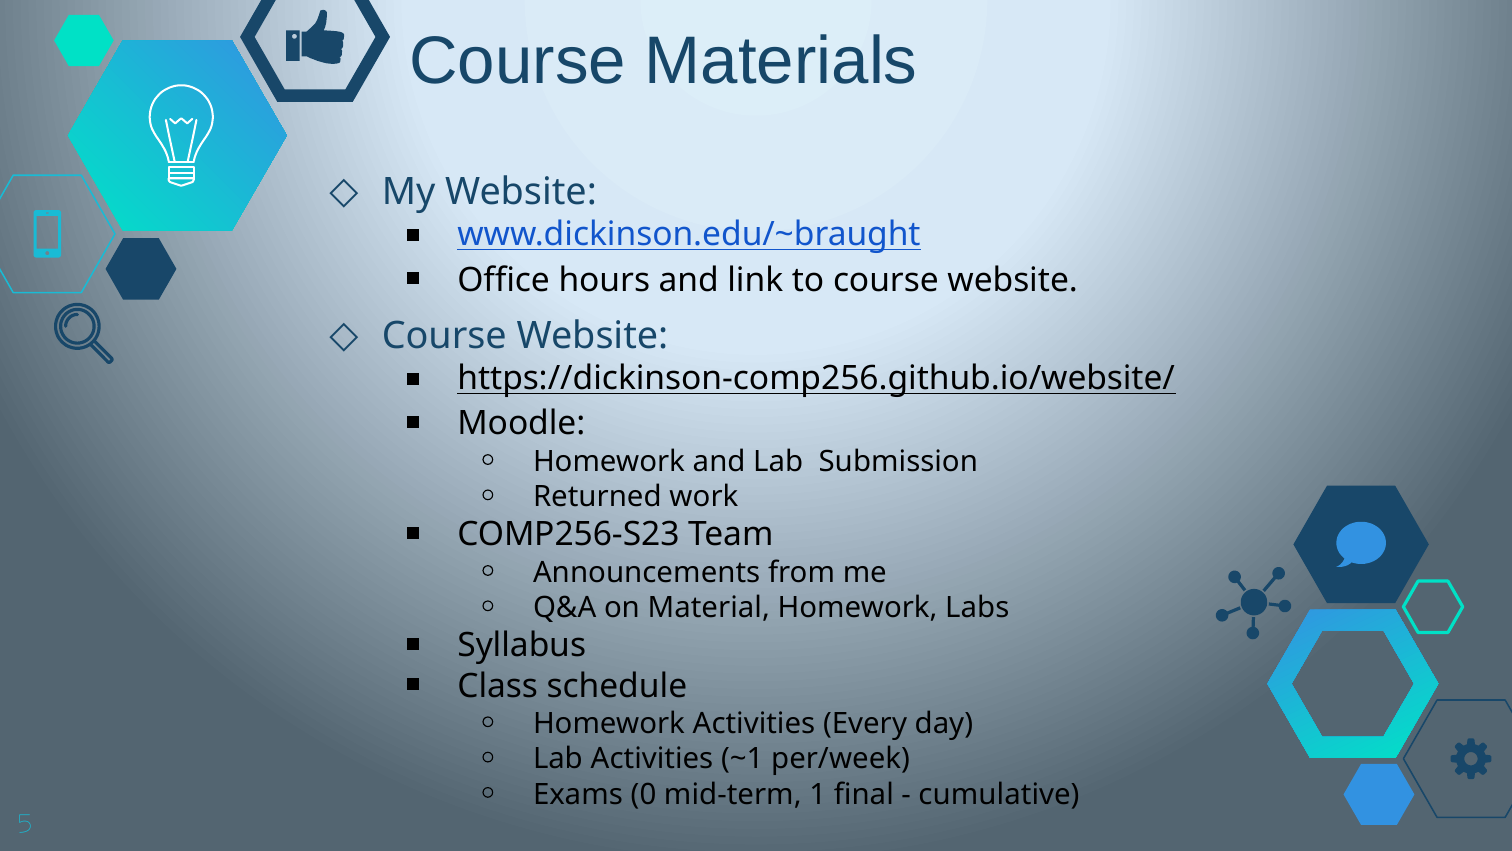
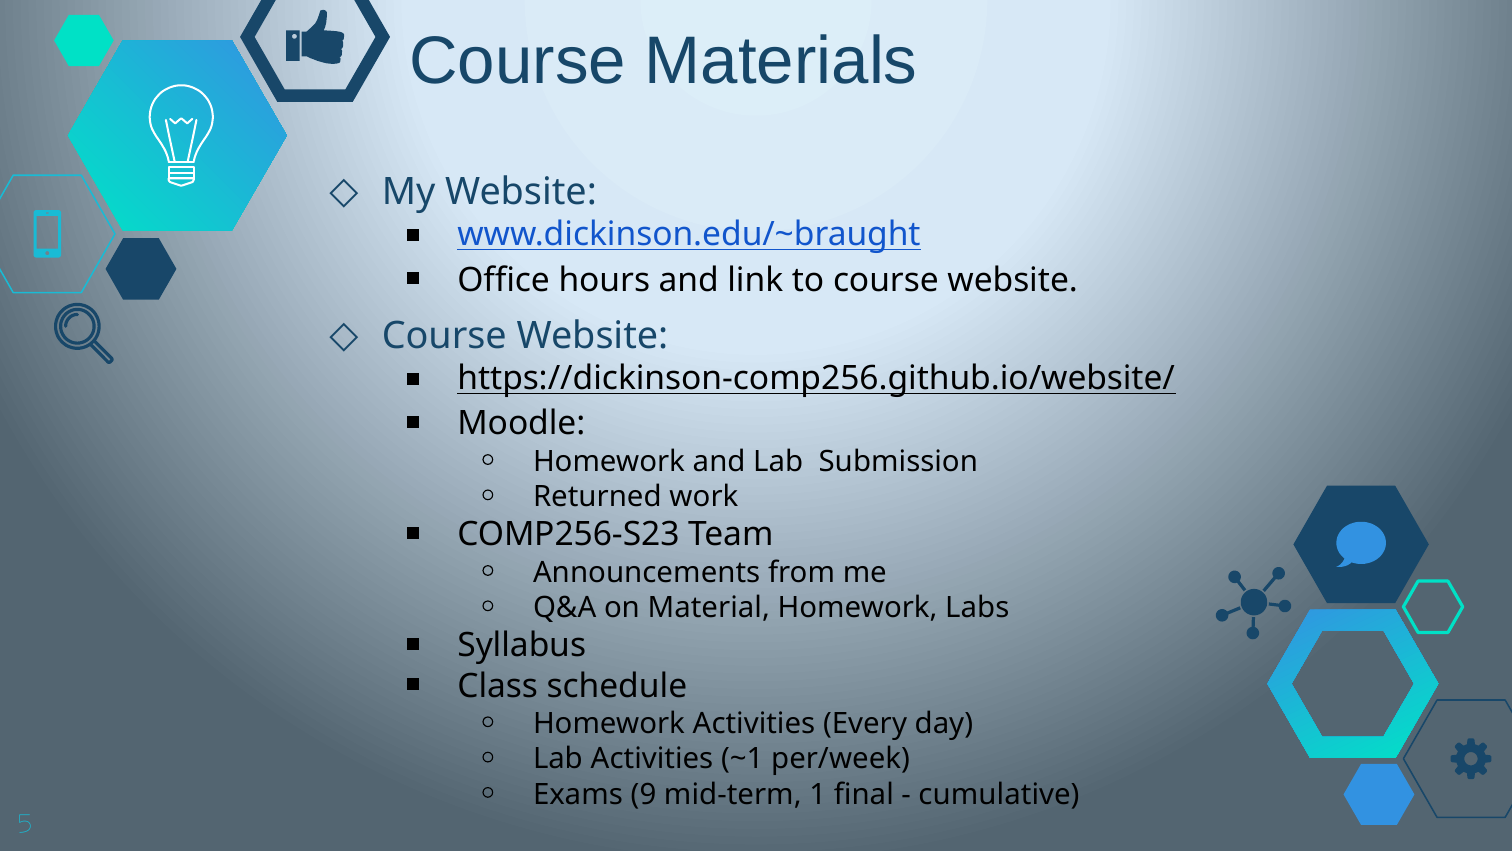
0: 0 -> 9 (644, 794)
